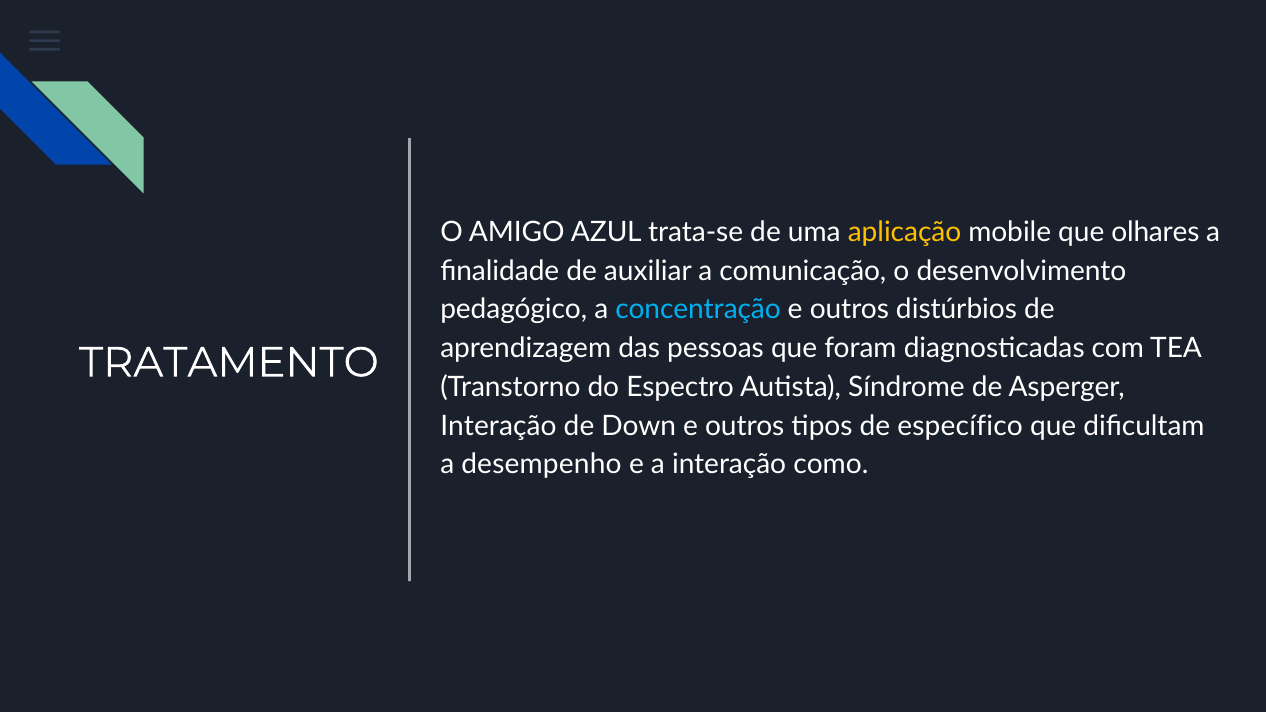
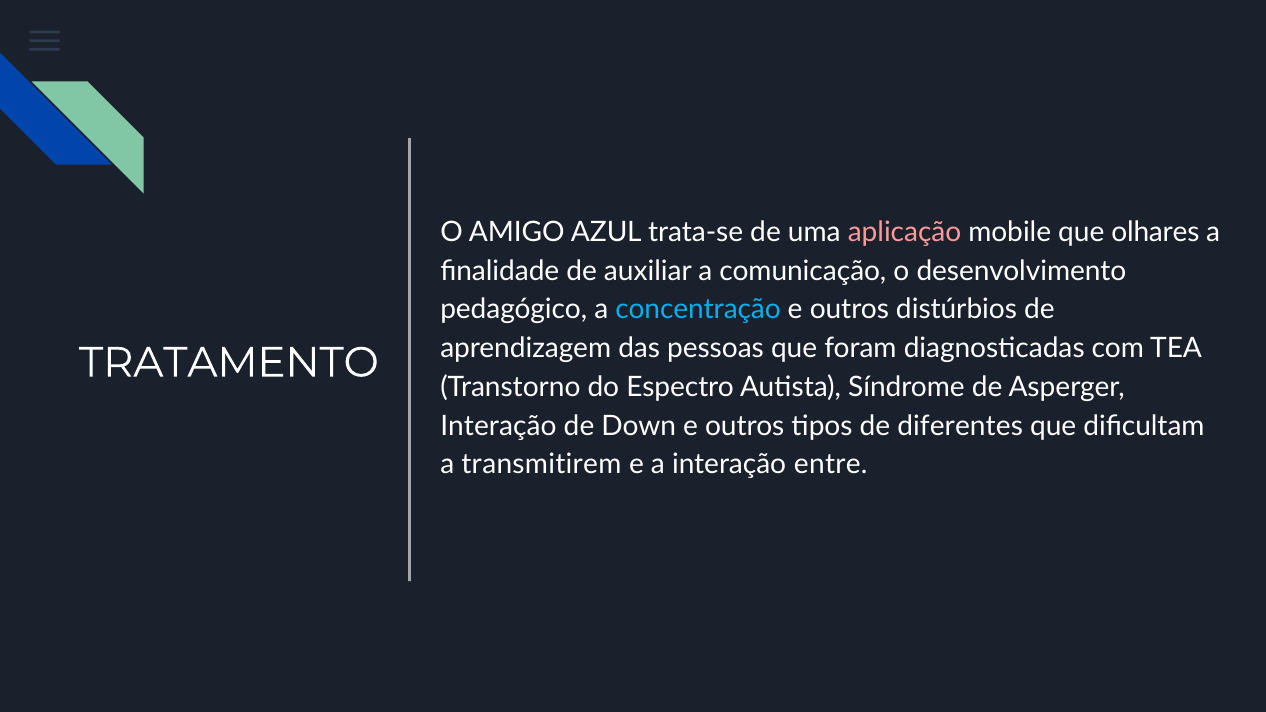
aplicação colour: yellow -> pink (905, 232)
específico: específico -> diferentes (960, 426)
desempenho: desempenho -> transmitirem (541, 465)
como: como -> entre (831, 465)
